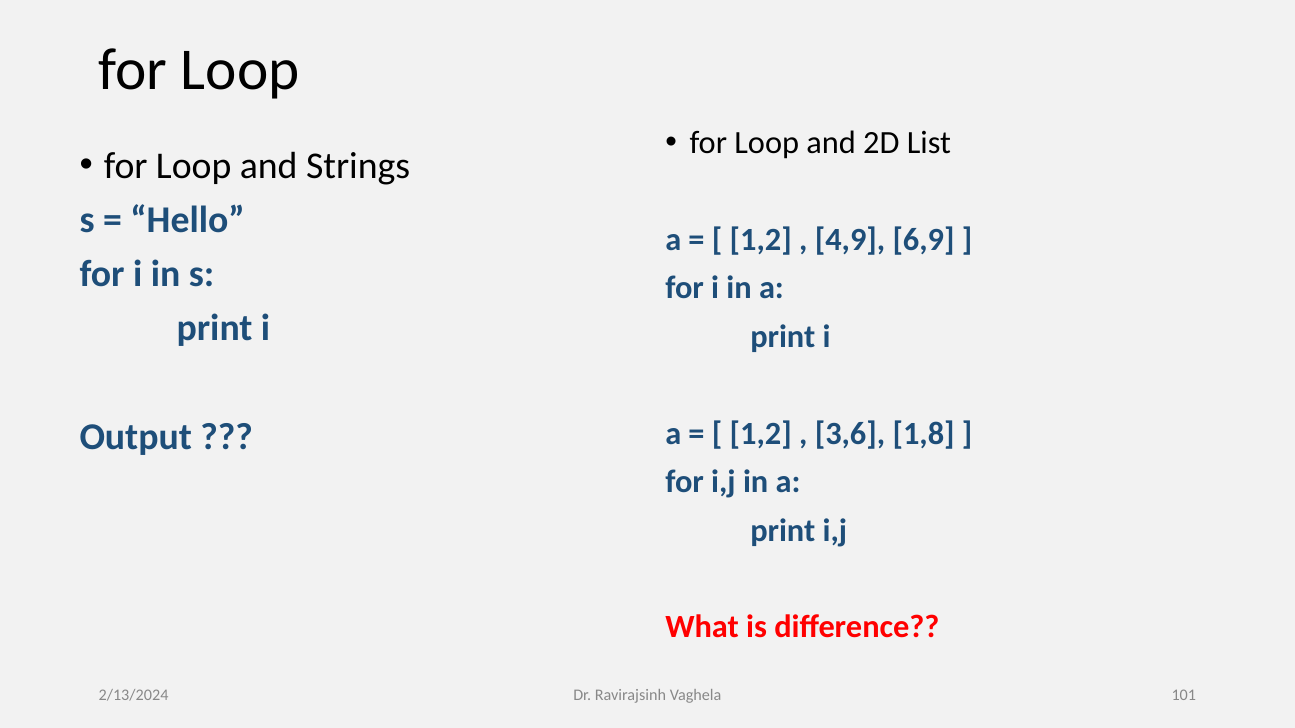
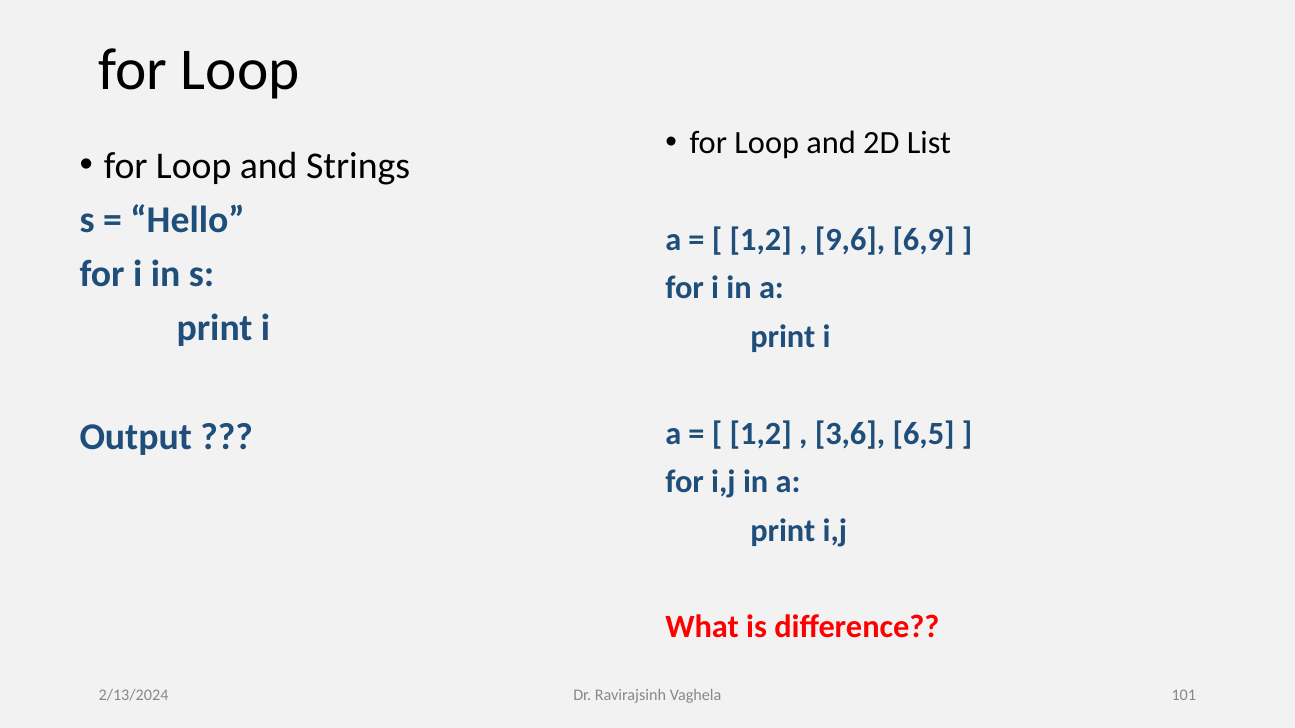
4,9: 4,9 -> 9,6 (850, 240)
1,8: 1,8 -> 6,5 (924, 434)
